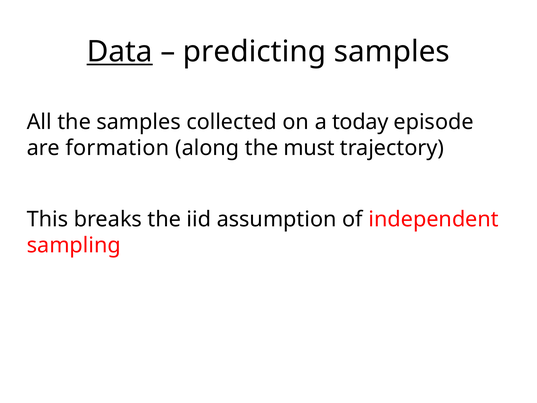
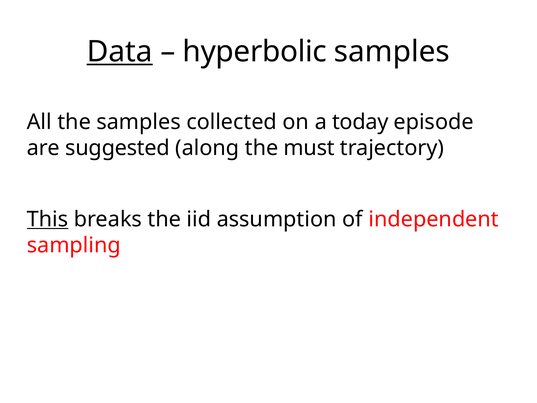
predicting: predicting -> hyperbolic (255, 52)
formation: formation -> suggested (118, 148)
This underline: none -> present (48, 219)
